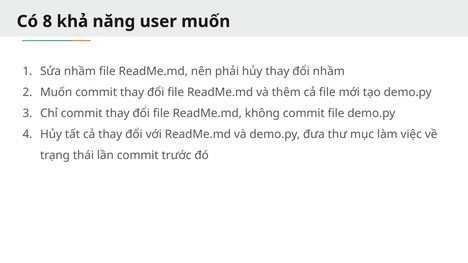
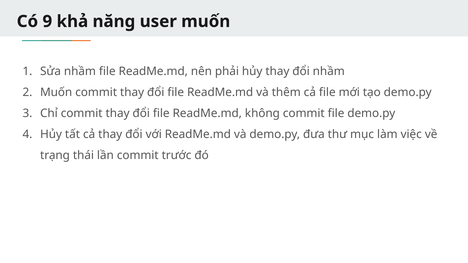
8: 8 -> 9 (47, 21)
